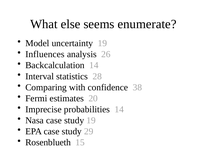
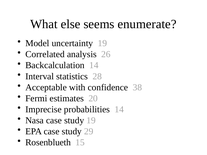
Influences: Influences -> Correlated (45, 54)
Comparing: Comparing -> Acceptable (46, 87)
